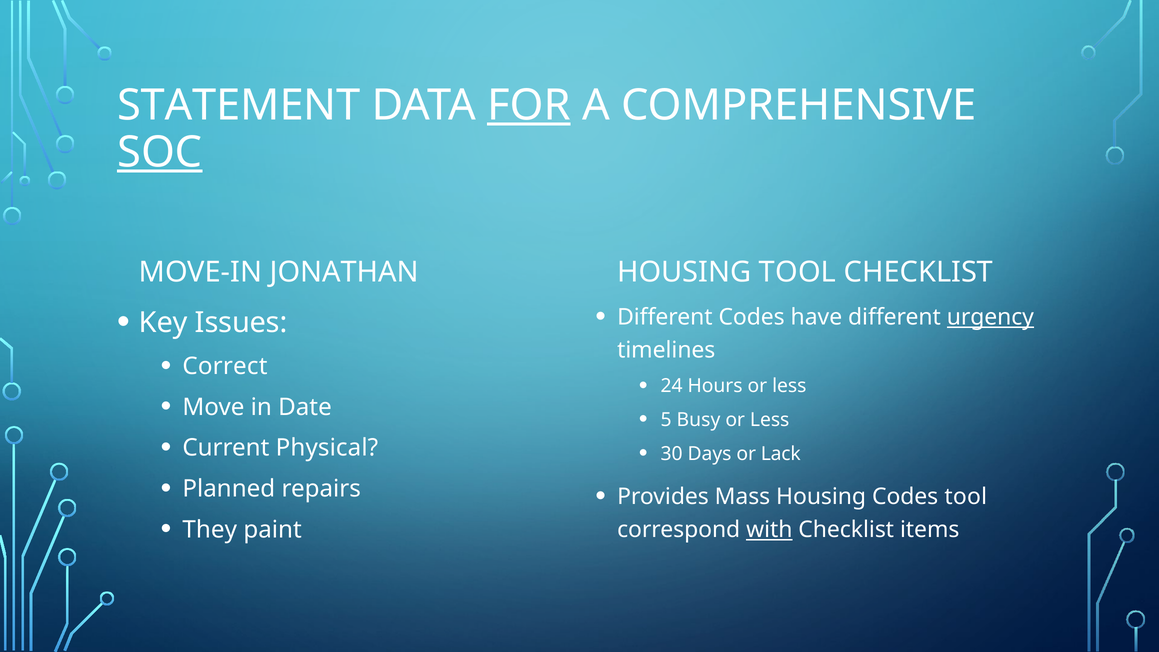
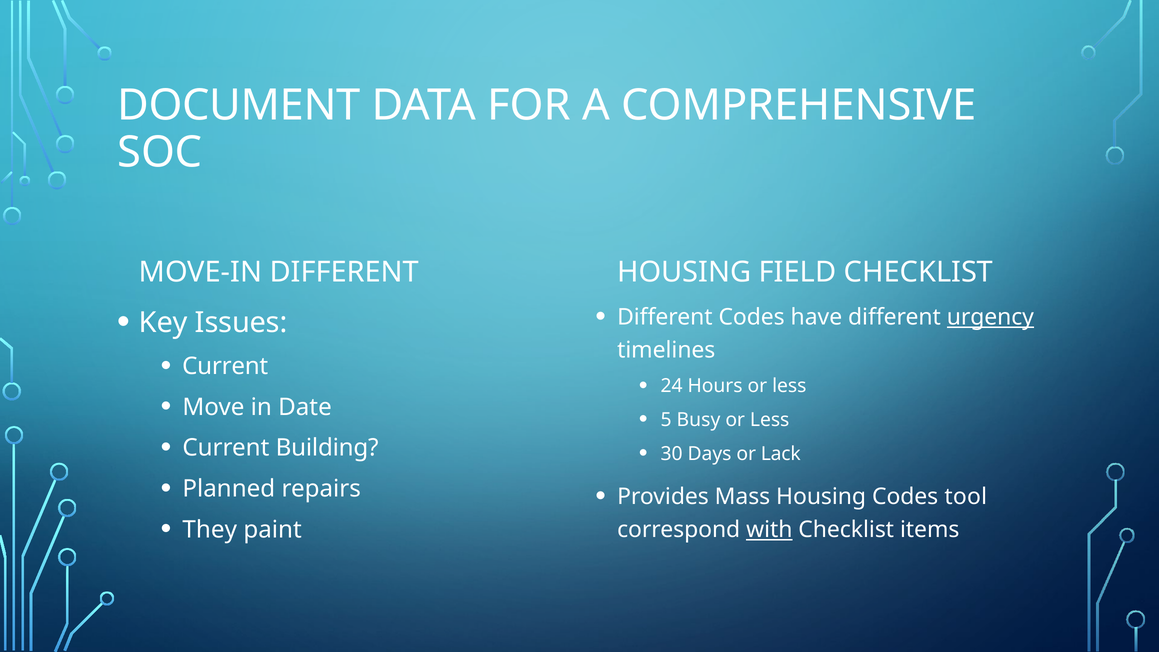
STATEMENT: STATEMENT -> DOCUMENT (239, 105)
FOR underline: present -> none (529, 105)
SOC underline: present -> none (160, 152)
MOVE-IN JONATHAN: JONATHAN -> DIFFERENT (344, 272)
HOUSING TOOL: TOOL -> FIELD (798, 272)
Correct: Correct -> Current (225, 366)
Physical: Physical -> Building (327, 448)
